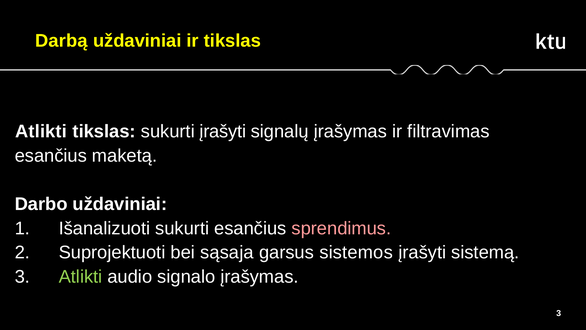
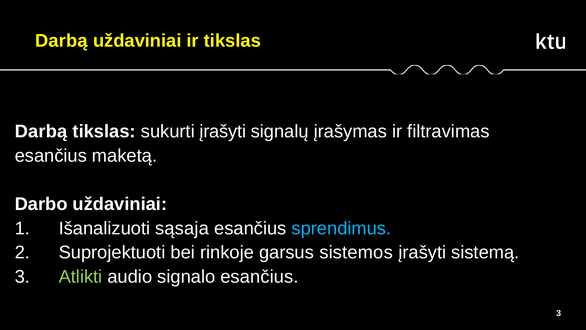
Atlikti: Atlikti -> Darbą (41, 131)
Išanalizuoti sukurti: sukurti -> sąsaja (182, 228)
sprendimus colour: pink -> light blue (341, 228)
sąsaja: sąsaja -> rinkoje (227, 252)
signalo įrašymas: įrašymas -> esančius (259, 276)
